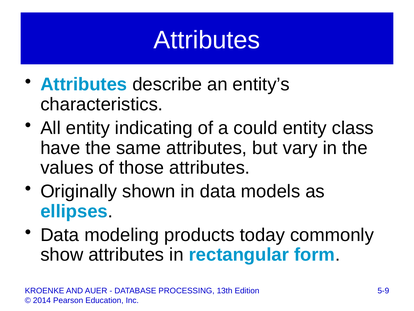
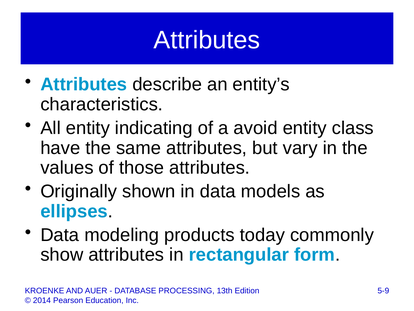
could: could -> avoid (256, 128)
